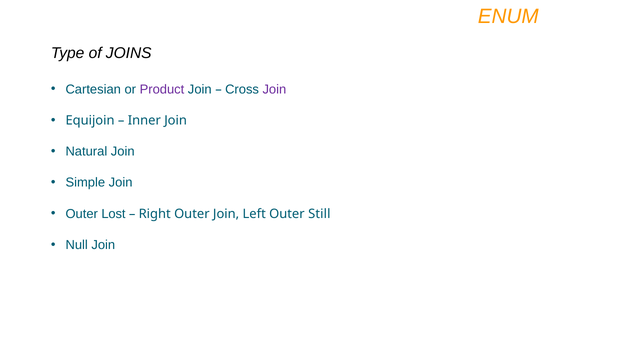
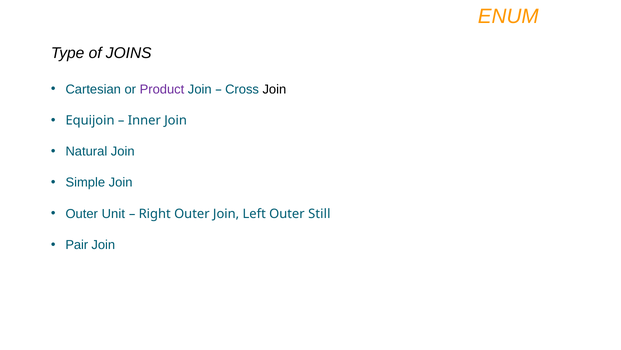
Join colour: purple -> black (274, 89)
Lost: Lost -> Unit (113, 213)
Null: Null -> Pair (77, 244)
